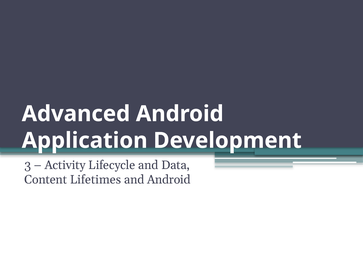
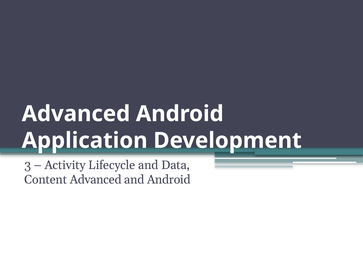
Content Lifetimes: Lifetimes -> Advanced (96, 179)
